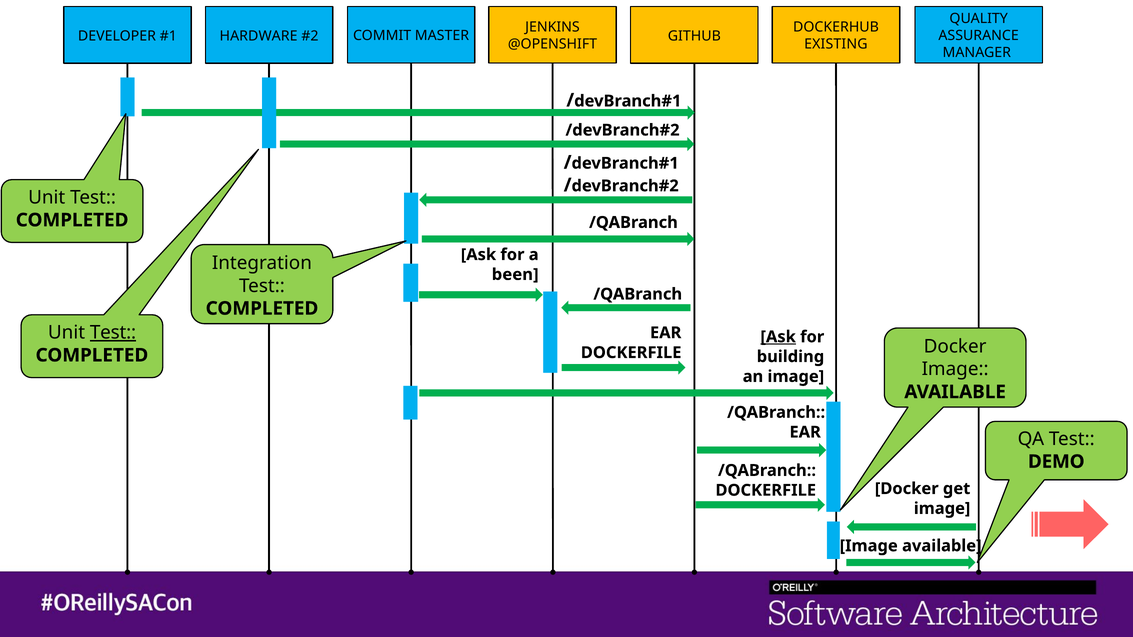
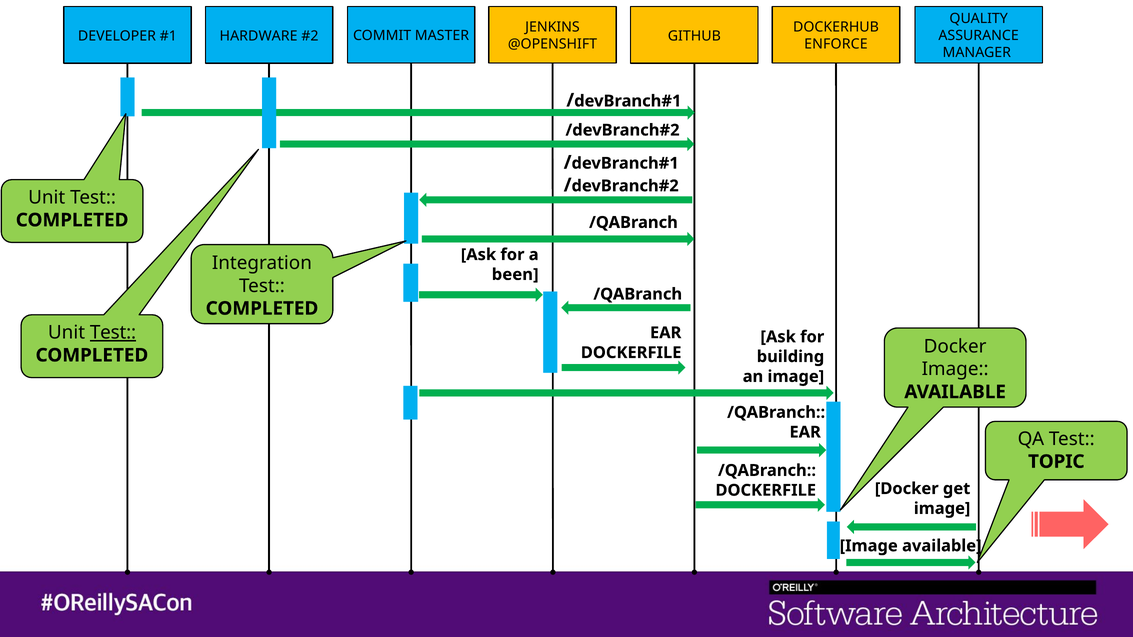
EXISTING: EXISTING -> ENFORCE (836, 44)
Ask underline: present -> none (778, 337)
DEMO: DEMO -> TOPIC (1056, 462)
